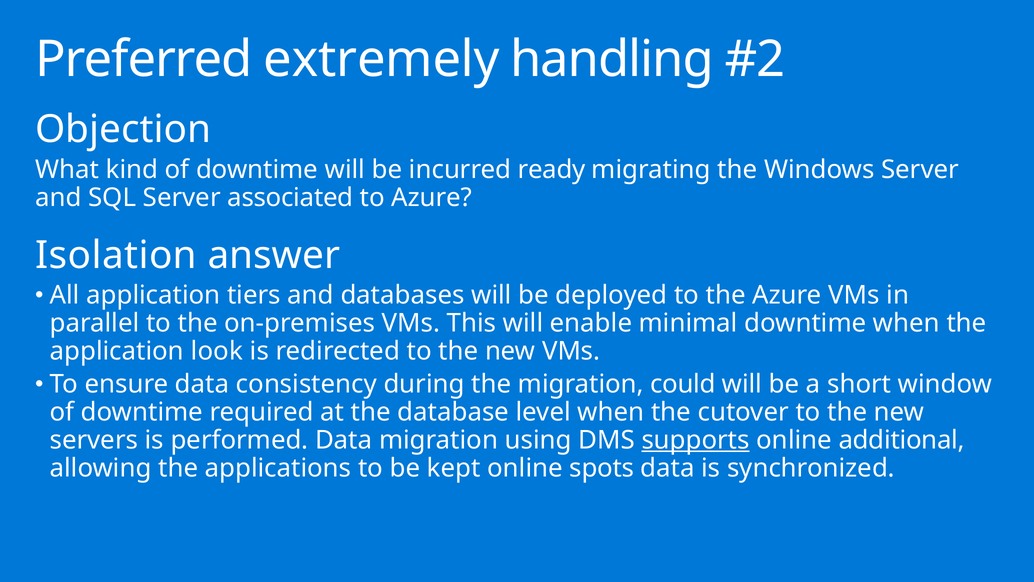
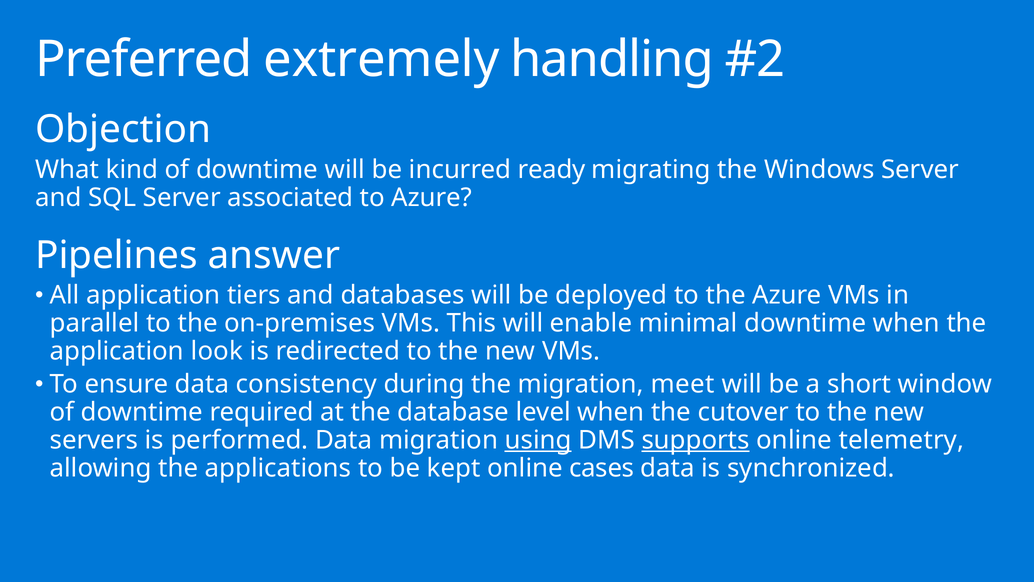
Isolation: Isolation -> Pipelines (116, 255)
could: could -> meet (683, 384)
using underline: none -> present (538, 440)
additional: additional -> telemetry (901, 440)
spots: spots -> cases (602, 468)
